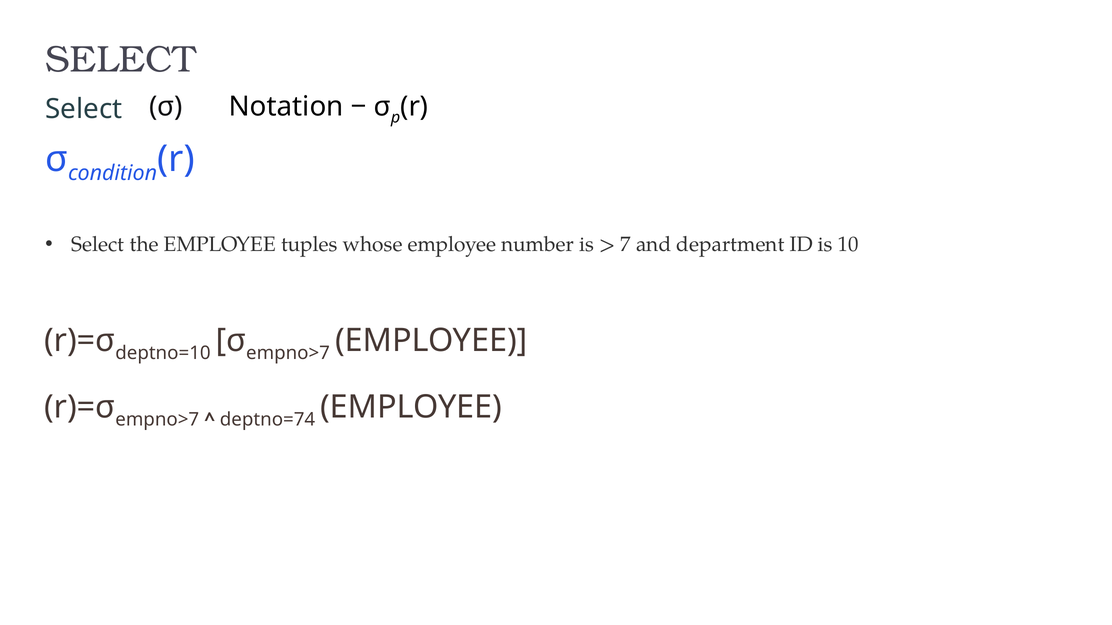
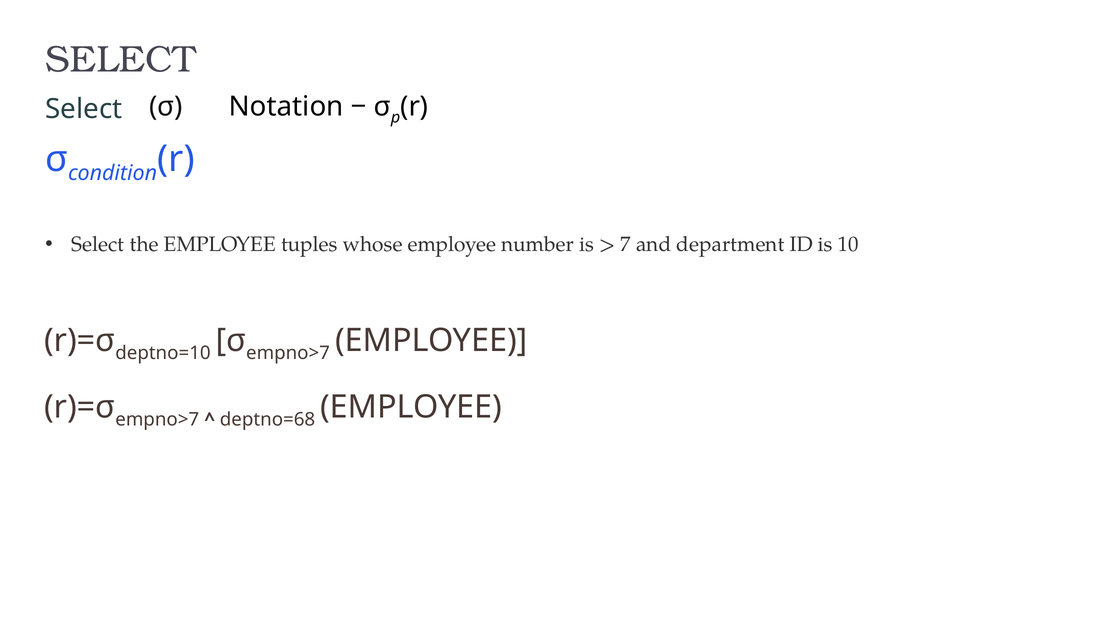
deptno=74: deptno=74 -> deptno=68 (268, 420)
